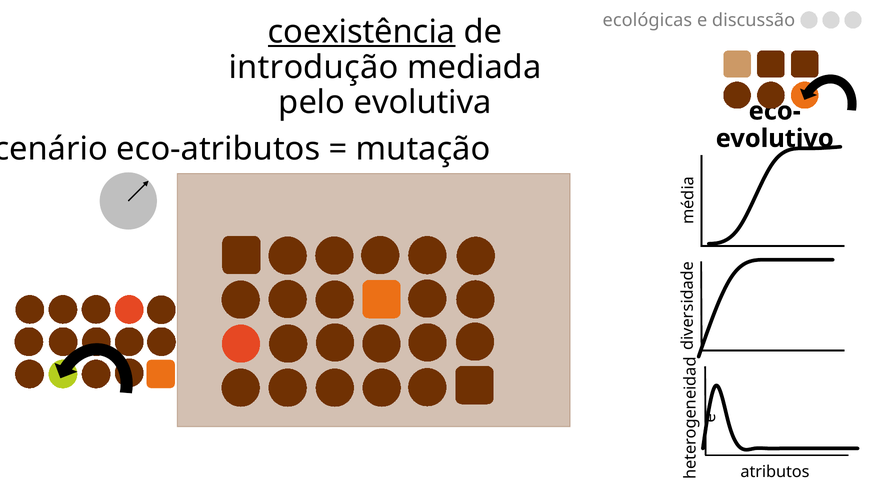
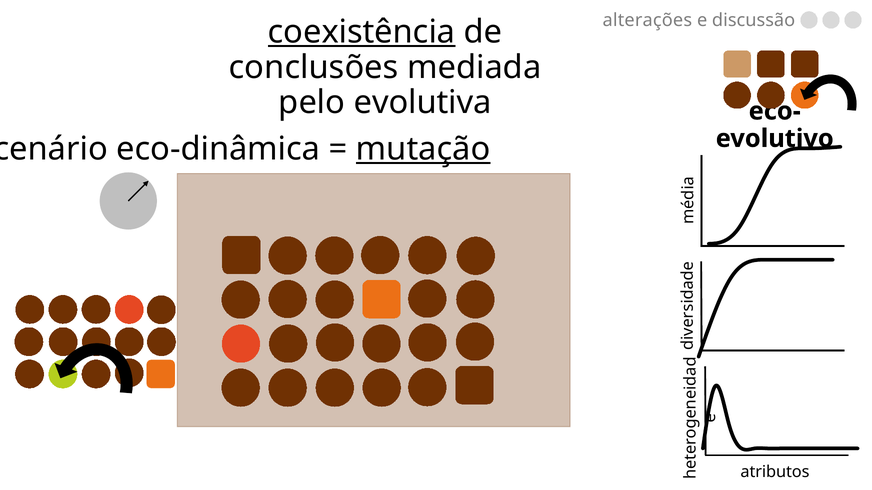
ecológicas: ecológicas -> alterações (647, 20)
introdução: introdução -> conclusões (314, 67)
eco-atributos: eco-atributos -> eco-dinâmica (218, 149)
mutação underline: none -> present (423, 149)
